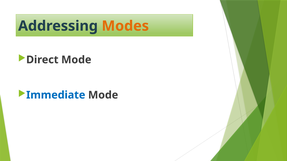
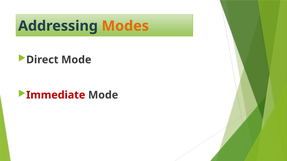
Immediate colour: blue -> red (56, 95)
